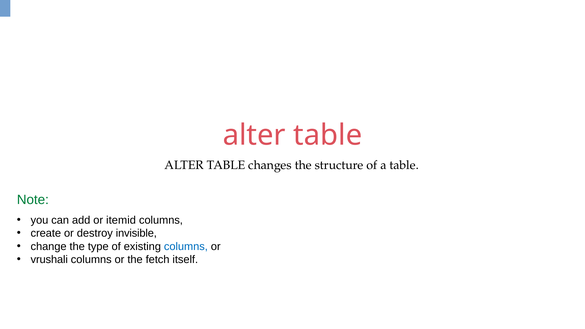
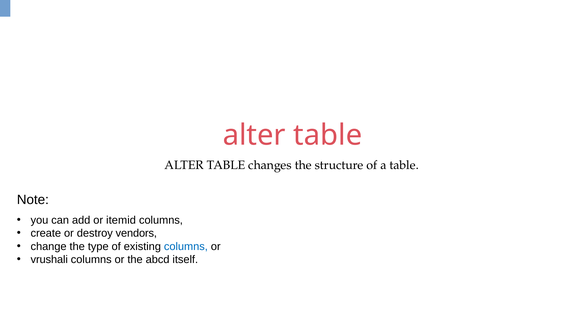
Note colour: green -> black (33, 200)
invisible: invisible -> vendors (136, 233)
fetch: fetch -> abcd (158, 260)
